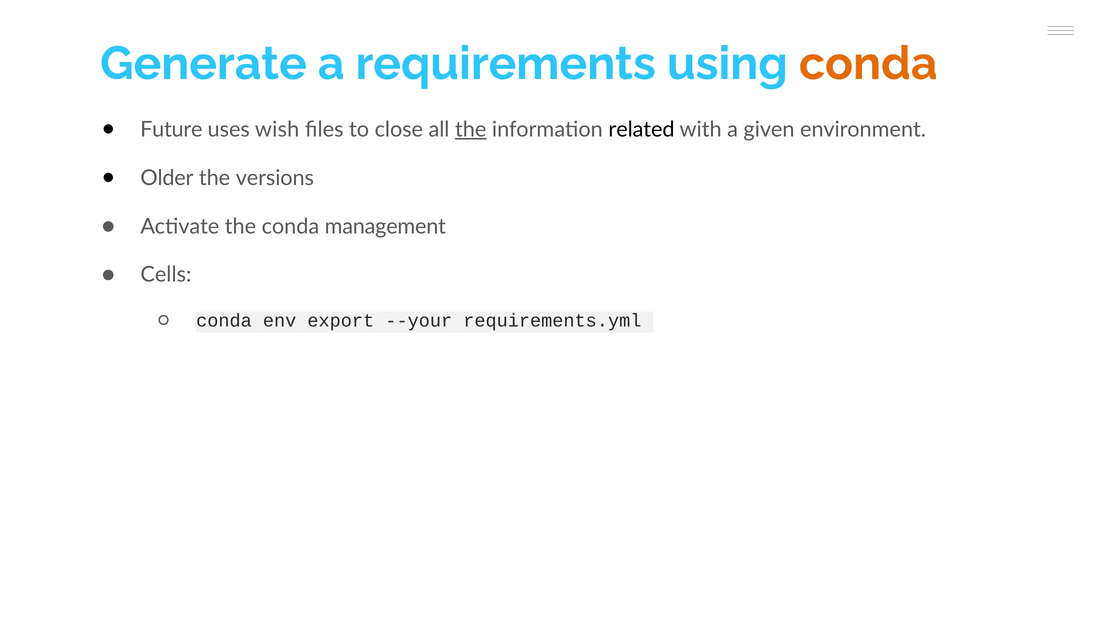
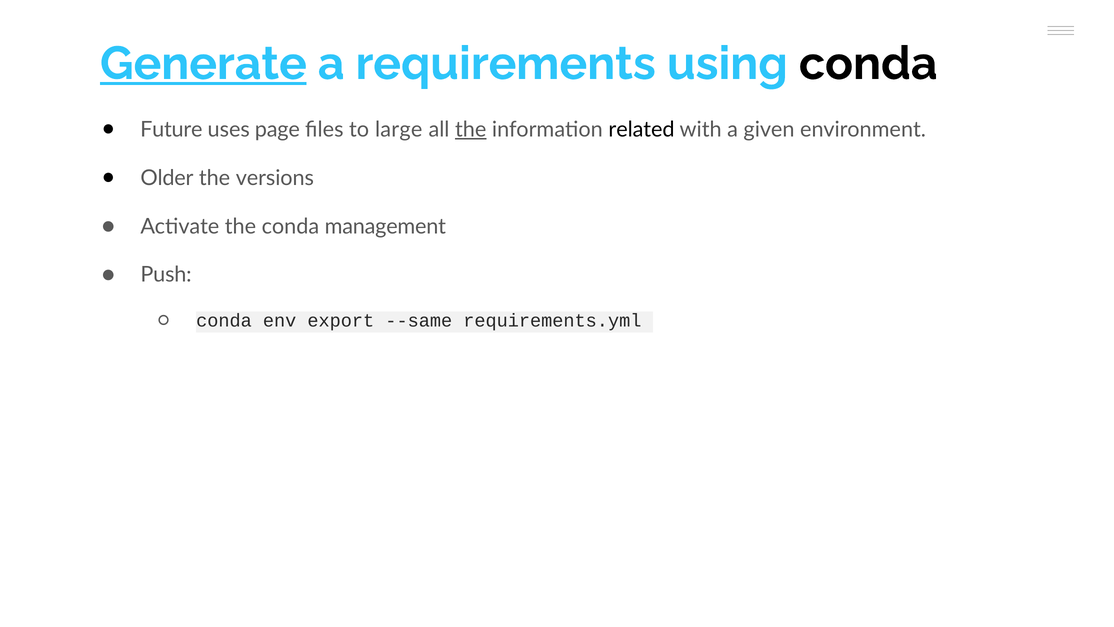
Generate underline: none -> present (203, 64)
conda colour: orange -> black (868, 64)
wish: wish -> page (277, 129)
close: close -> large (399, 129)
Cells: Cells -> Push (166, 275)
--your: --your -> --same (419, 320)
